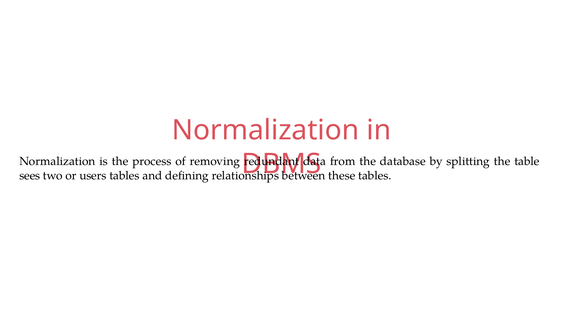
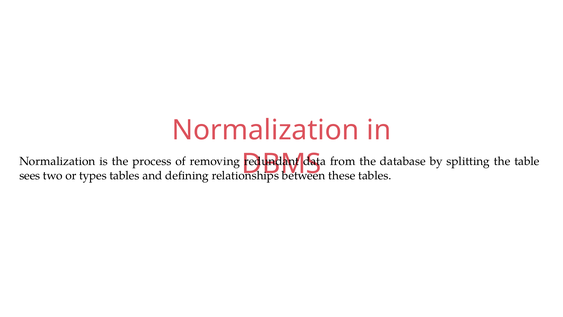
users: users -> types (93, 175)
